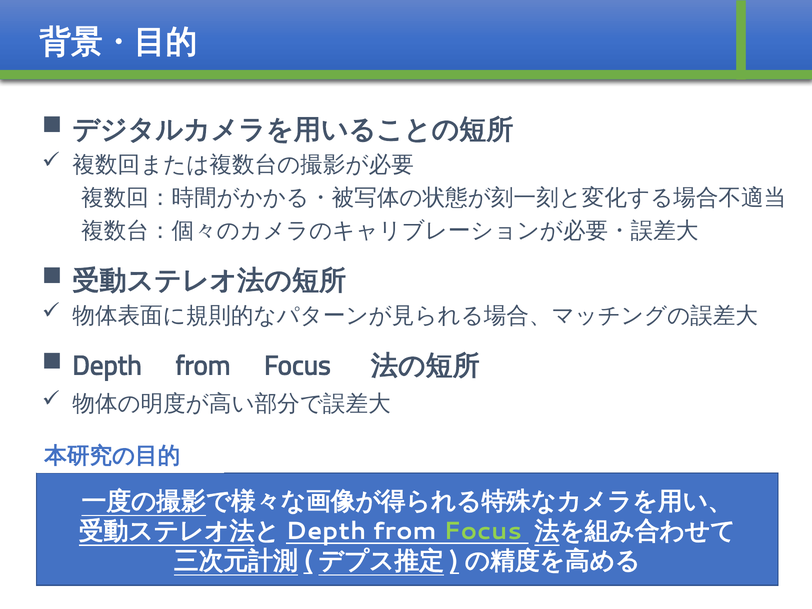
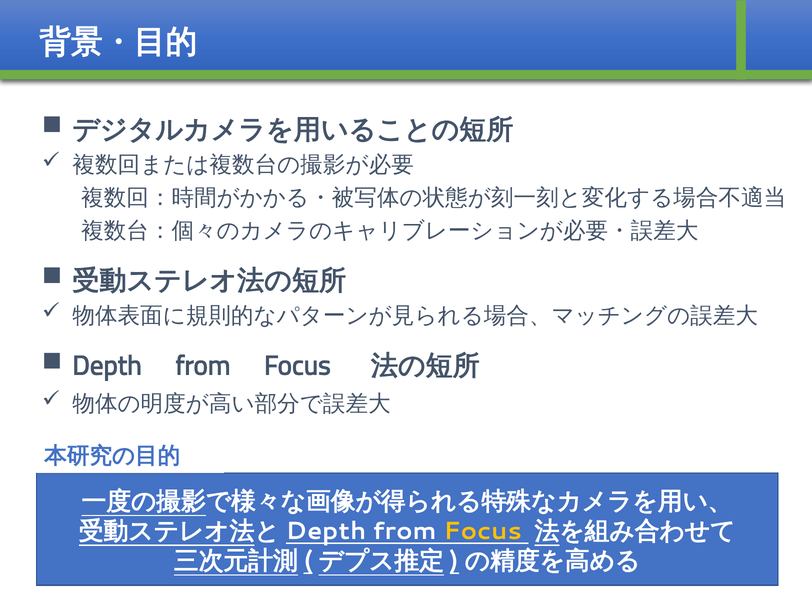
Focus colour: light green -> yellow (483, 531)
